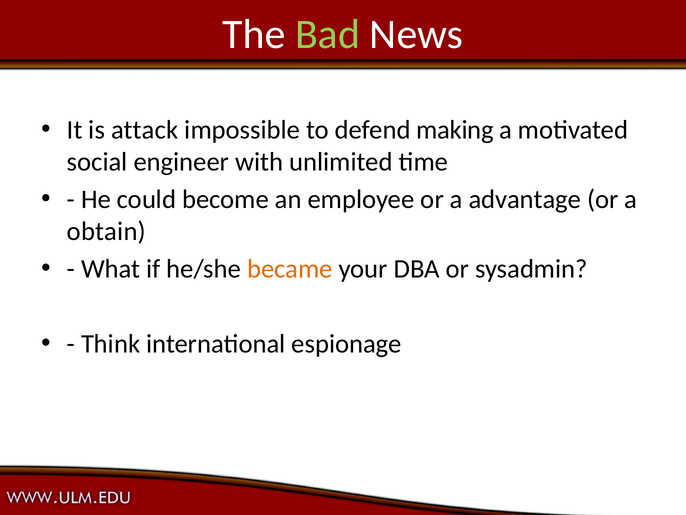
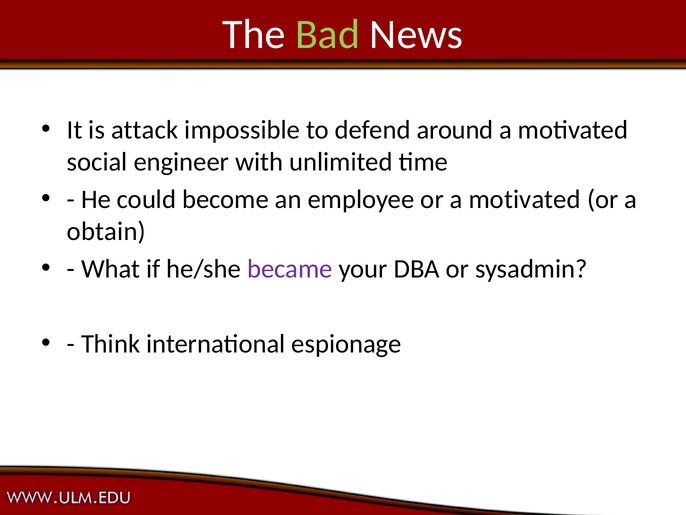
making: making -> around (455, 130)
or a advantage: advantage -> motivated (525, 199)
became colour: orange -> purple (290, 269)
